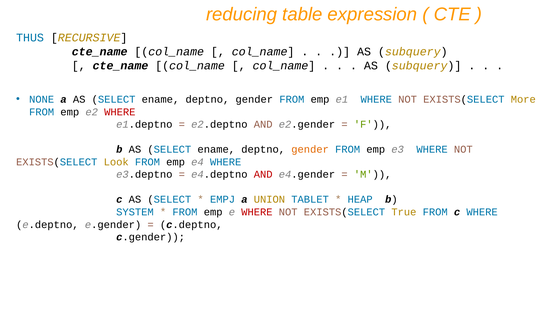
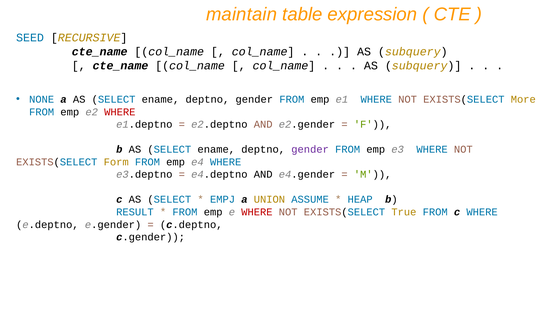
reducing: reducing -> maintain (242, 14)
THUS: THUS -> SEED (30, 38)
gender colour: orange -> purple (310, 149)
Look: Look -> Form (116, 162)
AND colour: red -> black (263, 174)
TABLET: TABLET -> ASSUME (310, 199)
SYSTEM: SYSTEM -> RESULT (135, 212)
